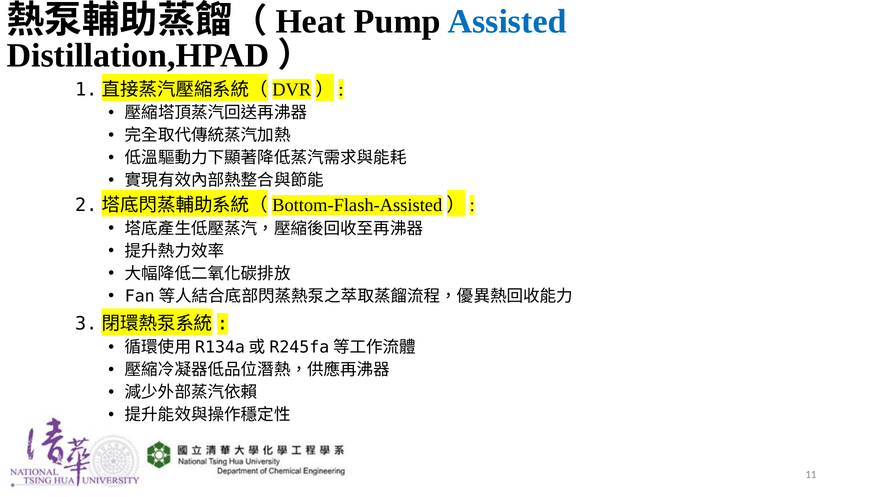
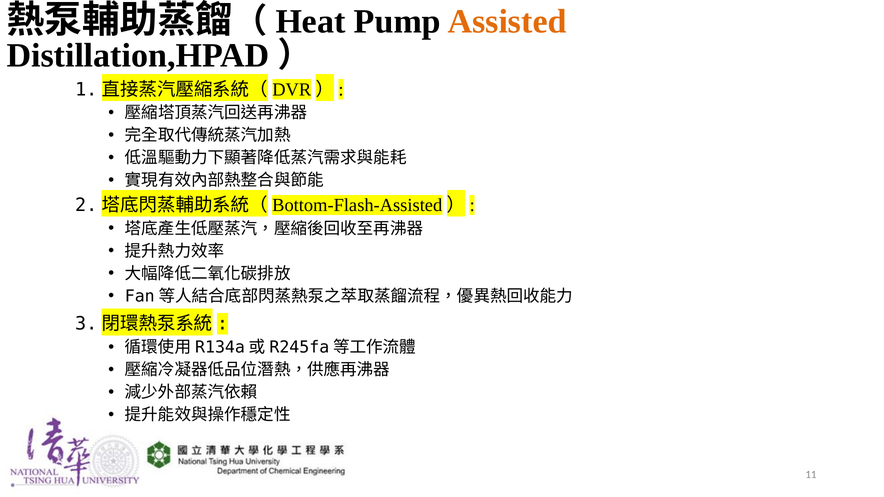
Assisted colour: blue -> orange (507, 22)
